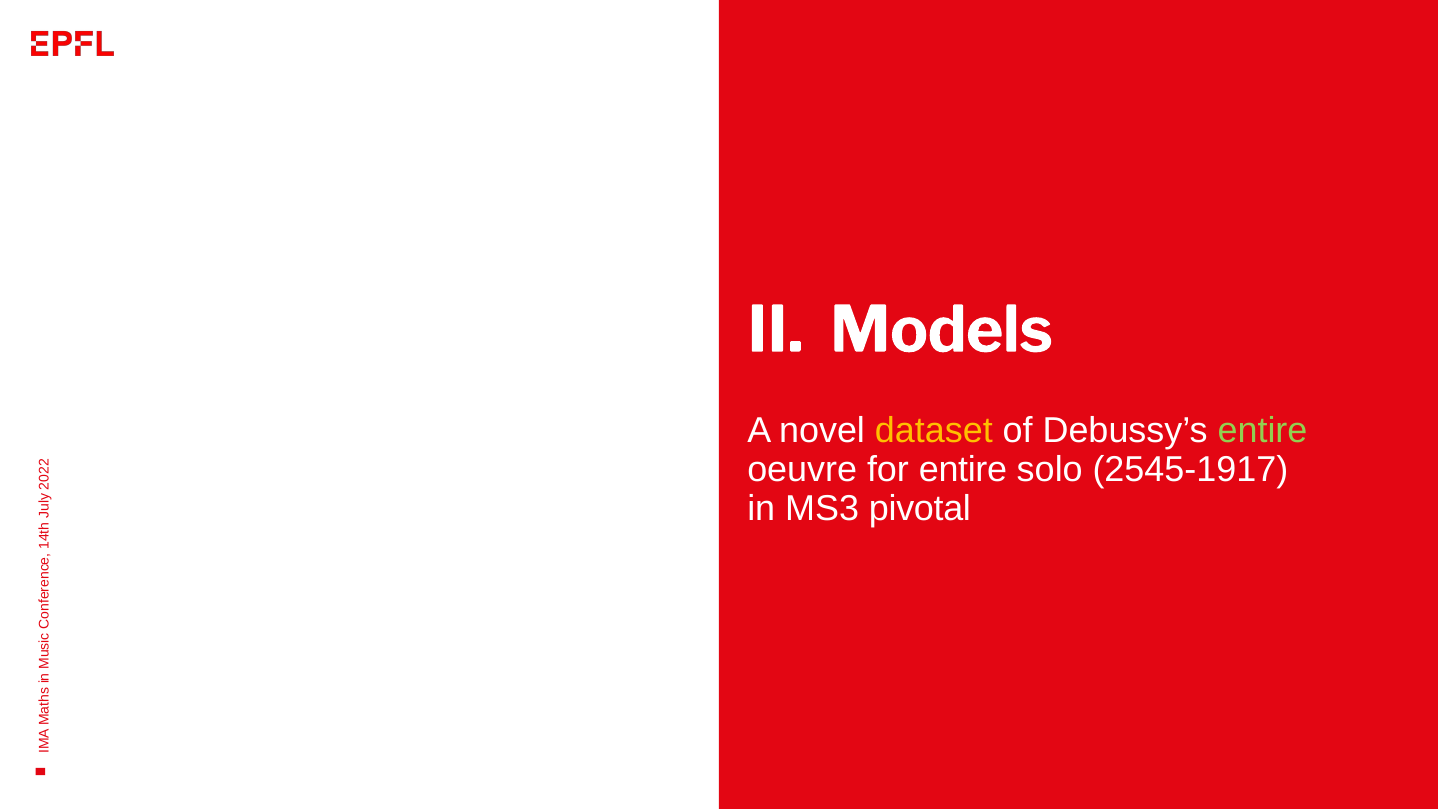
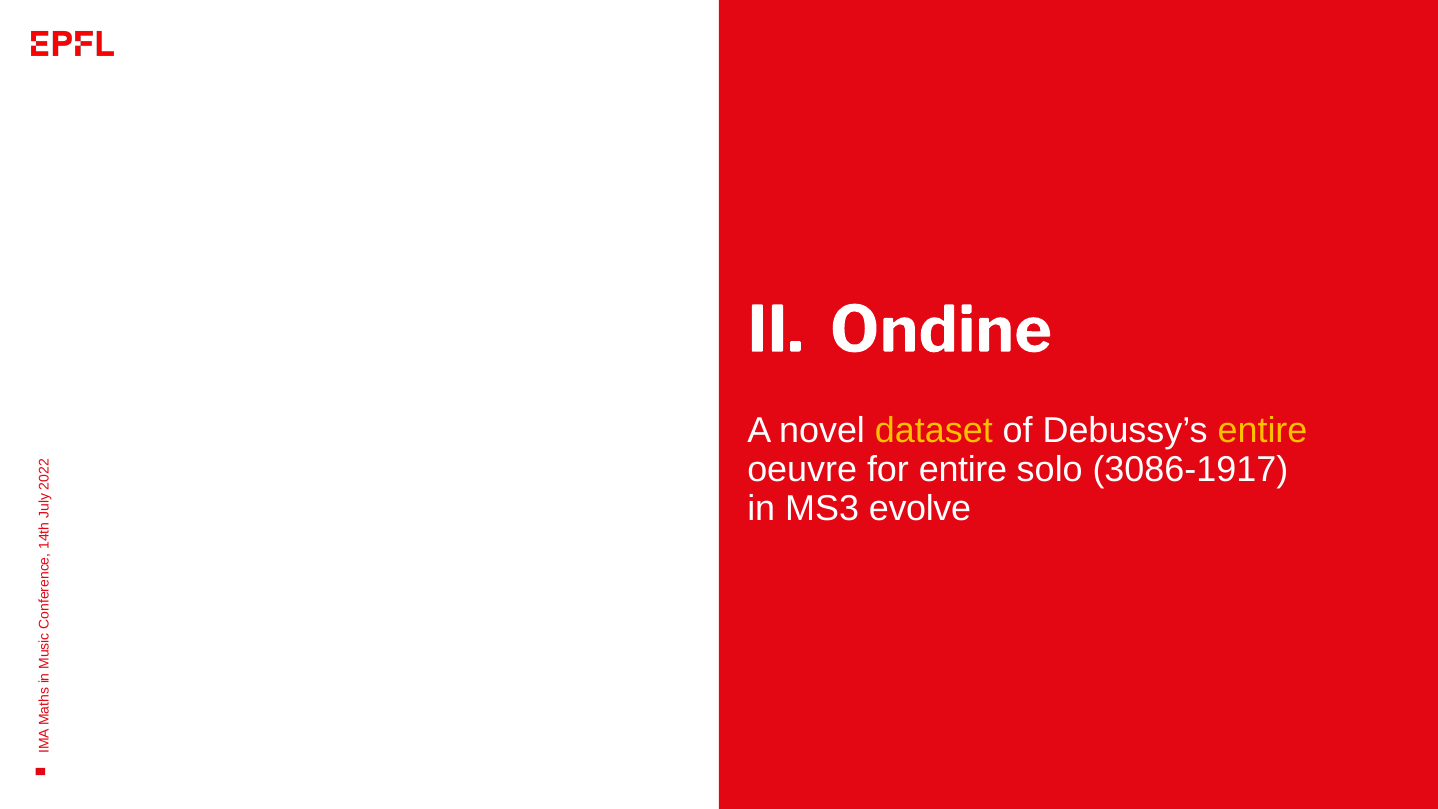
Models: Models -> Ondine (941, 331)
entire colour: light green -> yellow (1263, 431)
2545-1917: 2545-1917 -> 3086-1917 (1190, 470)
pivotal: pivotal -> evolve (920, 509)
